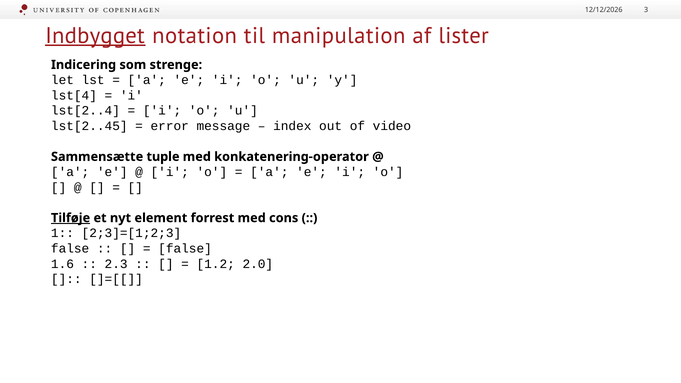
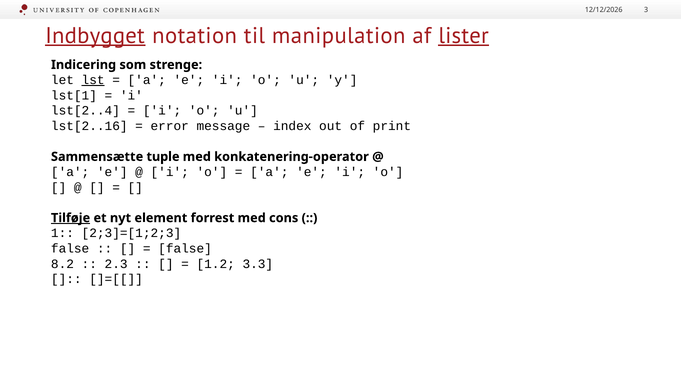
lister underline: none -> present (464, 36)
lst underline: none -> present (93, 80)
lst[4: lst[4 -> lst[1 (74, 95)
lst[2..45: lst[2..45 -> lst[2..16 (89, 126)
video: video -> print (392, 126)
1.6: 1.6 -> 8.2 (62, 264)
2.0: 2.0 -> 3.3 (258, 264)
